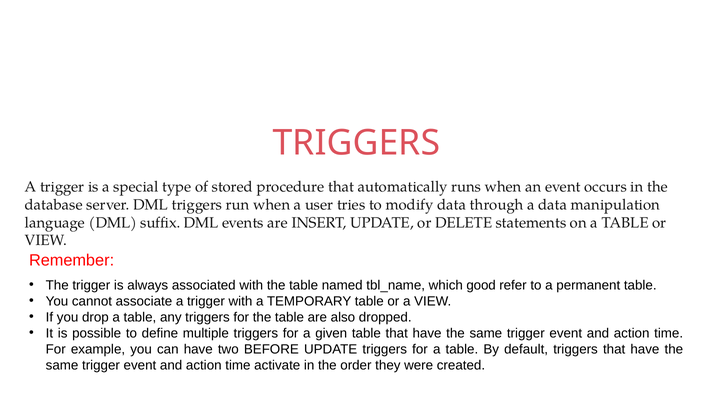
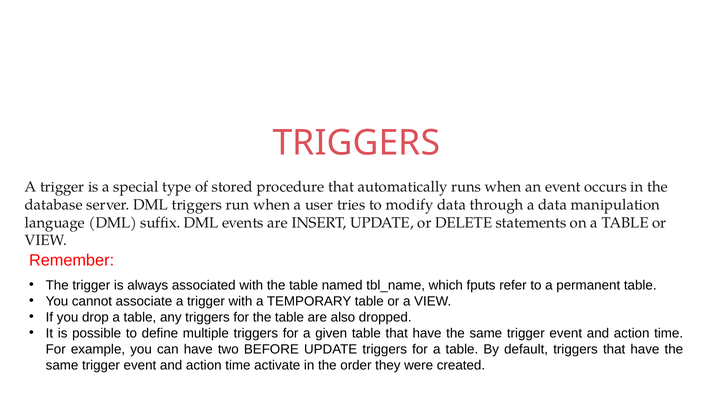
good: good -> fputs (481, 285)
